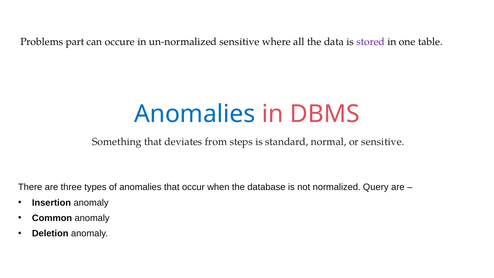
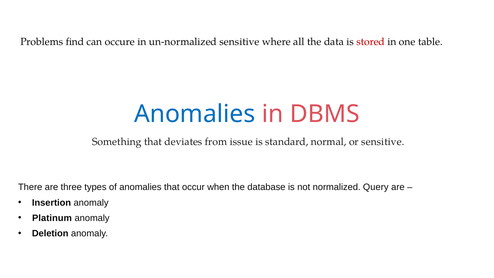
part: part -> find (75, 42)
stored colour: purple -> red (371, 42)
steps: steps -> issue (241, 142)
Common: Common -> Platinum (52, 218)
